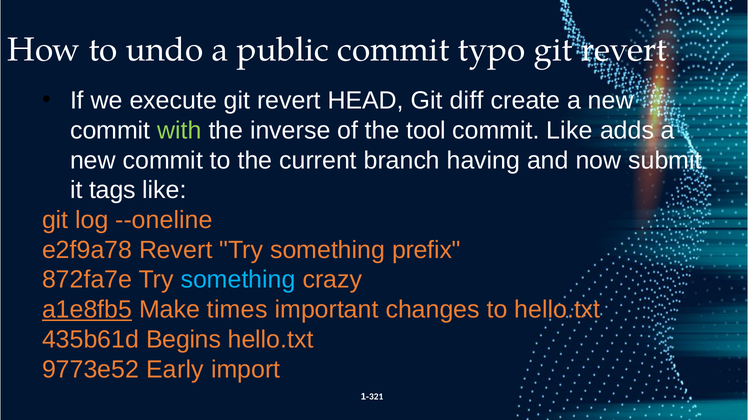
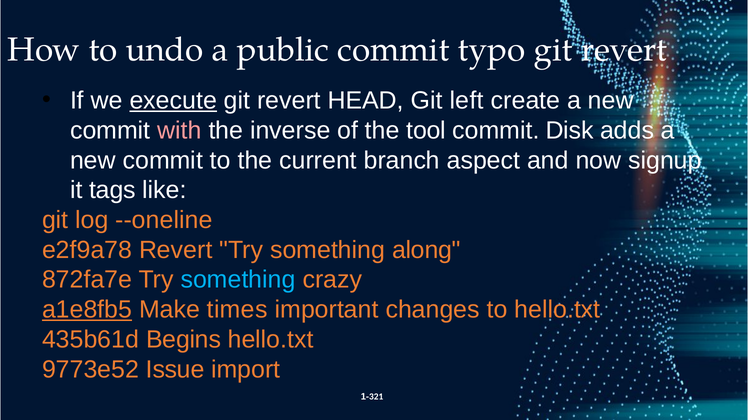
execute underline: none -> present (173, 101)
diff: diff -> left (467, 101)
with colour: light green -> pink (179, 131)
commit Like: Like -> Disk (570, 131)
having: having -> aspect (483, 161)
submit: submit -> signup (665, 161)
prefix: prefix -> along (426, 250)
Early: Early -> Issue (175, 370)
